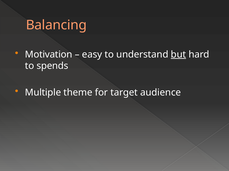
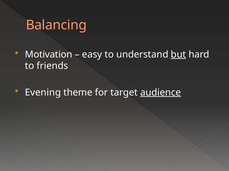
spends: spends -> friends (52, 66)
Multiple: Multiple -> Evening (43, 93)
audience underline: none -> present (161, 93)
